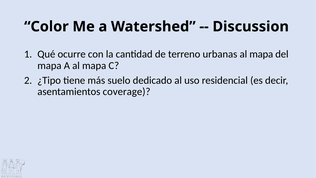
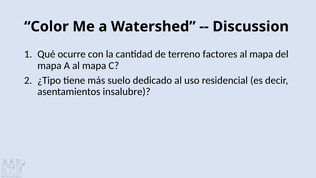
urbanas: urbanas -> factores (220, 54)
coverage: coverage -> insalubre (127, 92)
